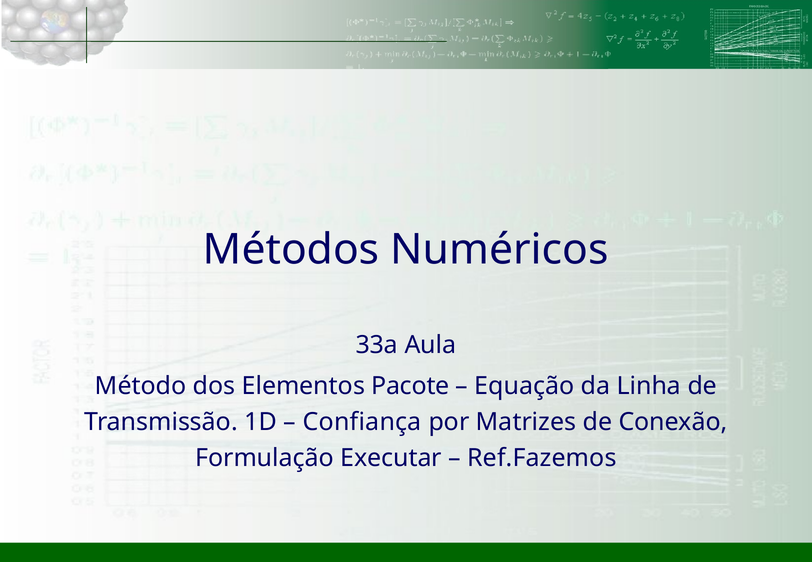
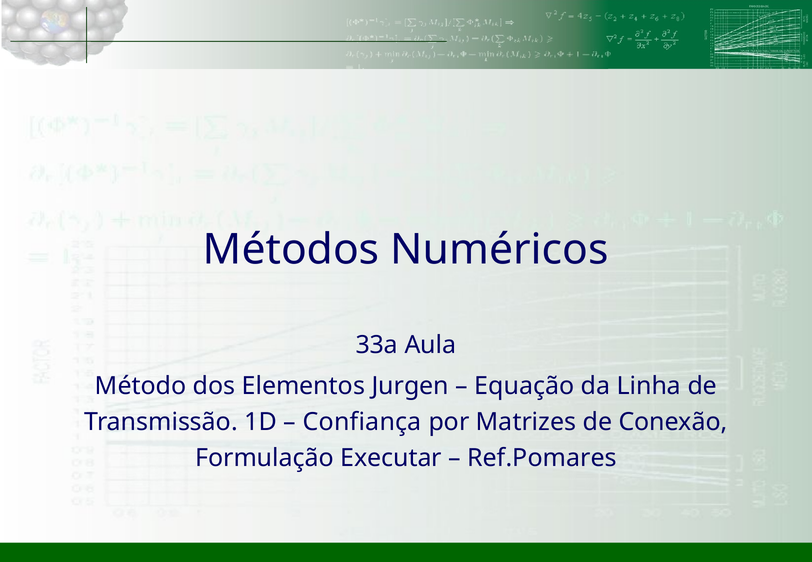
Pacote: Pacote -> Jurgen (410, 386)
Ref.Fazemos: Ref.Fazemos -> Ref.Pomares (542, 458)
